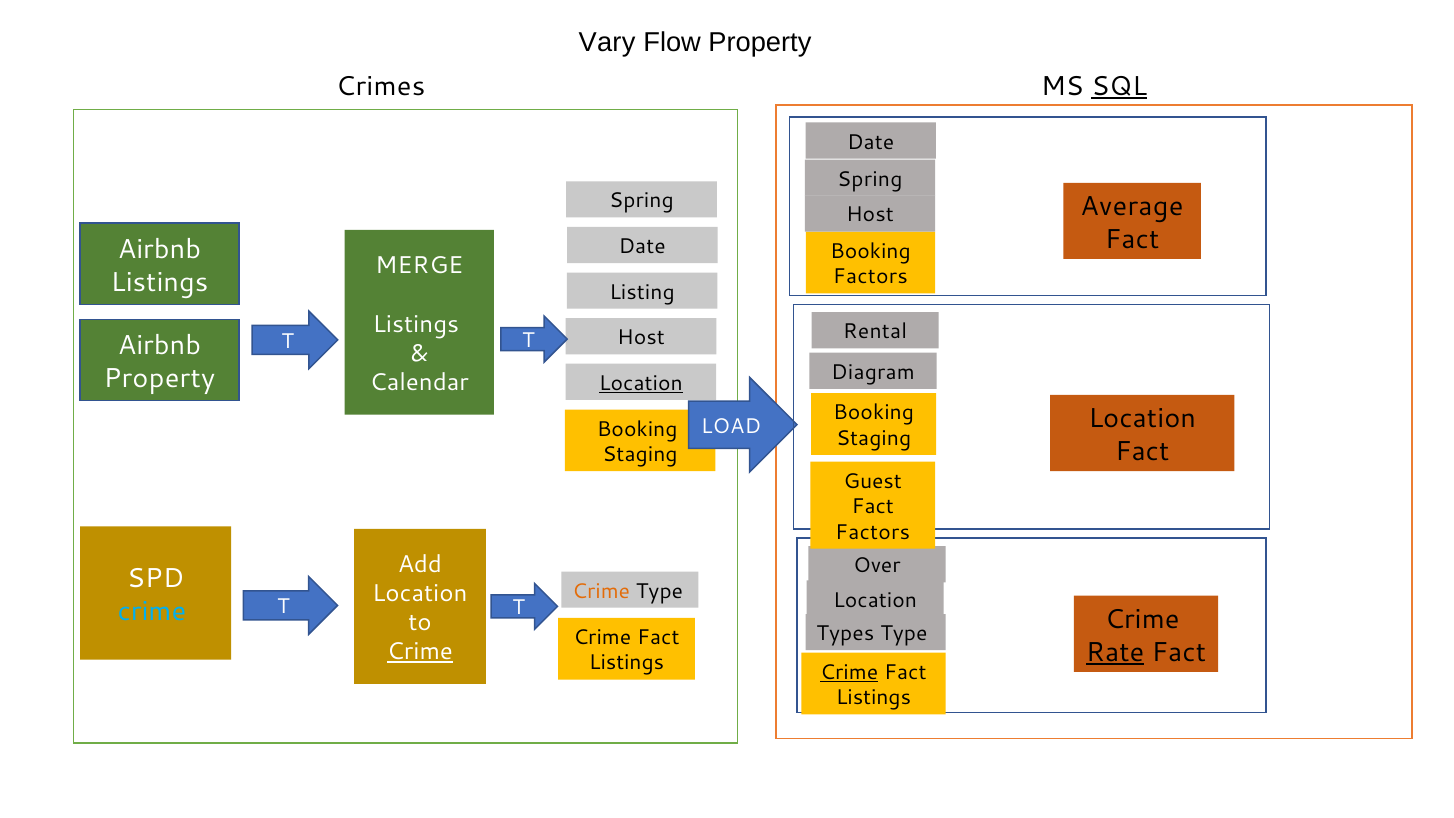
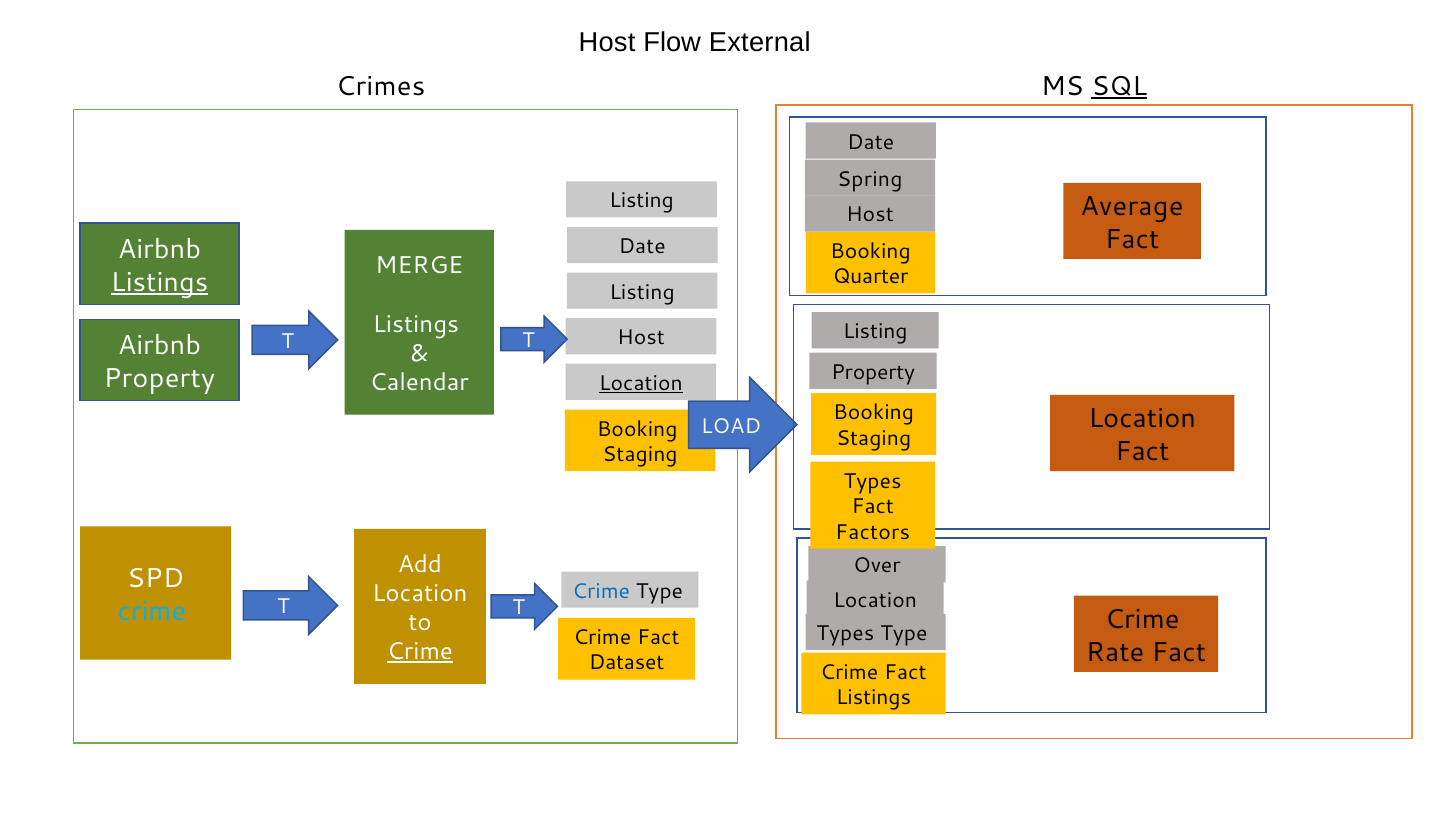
Vary: Vary -> Host (607, 42)
Flow Property: Property -> External (760, 42)
Spring: Spring -> Listing (642, 201)
Factors: Factors -> Quarter (871, 277)
Listings underline: none -> present (159, 282)
Rental: Rental -> Listing (875, 332)
Diagram: Diagram -> Property (873, 372)
Guest: Guest -> Types (873, 481)
Crime colour: orange -> blue (601, 591)
Rate underline: present -> none (1115, 652)
Listings: Listings -> Dataset (627, 663)
Crime underline: present -> none (849, 672)
